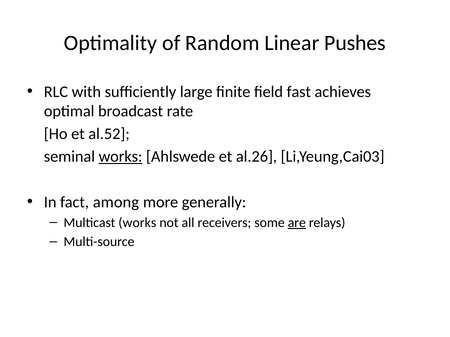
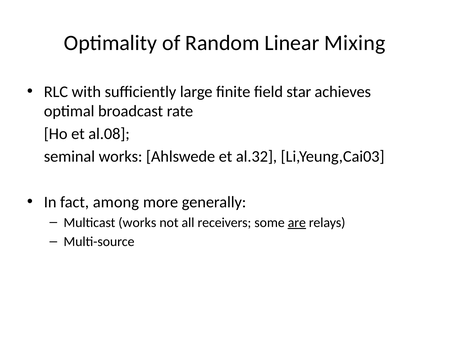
Pushes: Pushes -> Mixing (355, 43)
fast: fast -> star (299, 92)
al.52: al.52 -> al.08 (109, 134)
works underline: present -> none (121, 157)
al.26: al.26 -> al.32 (257, 157)
